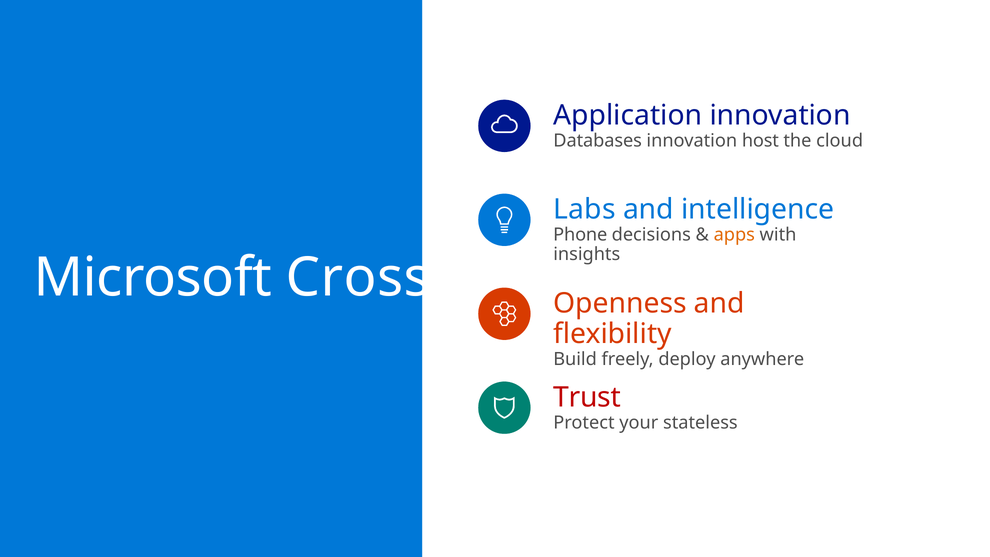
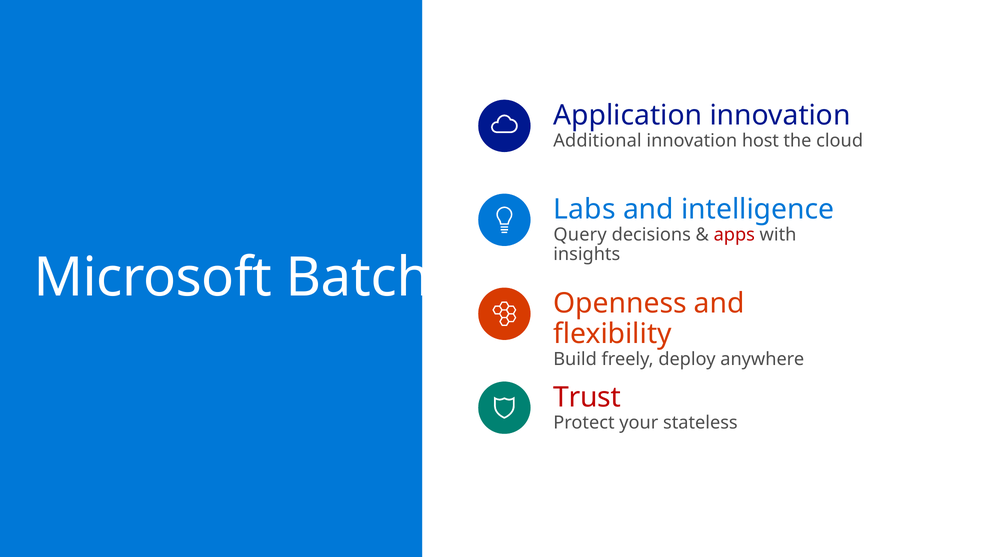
Databases: Databases -> Additional (598, 141)
Phone: Phone -> Query (580, 235)
apps colour: orange -> red (734, 235)
Cross: Cross -> Batch (358, 278)
